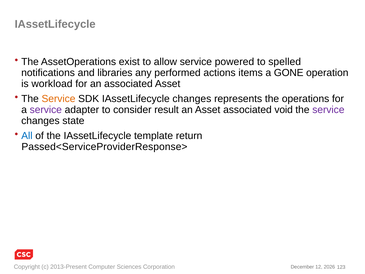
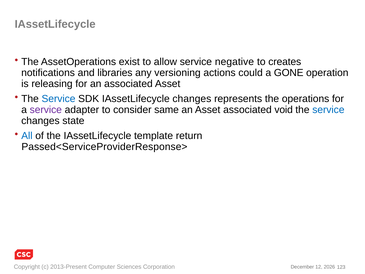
powered: powered -> negative (234, 62)
spelled: spelled -> creates (285, 62)
performed: performed -> versioning (177, 73)
items: items -> could (251, 73)
workload: workload -> releasing (52, 84)
Service colour: orange -> blue (59, 99)
result: result -> same (167, 110)
service colour: purple -> blue (328, 110)
